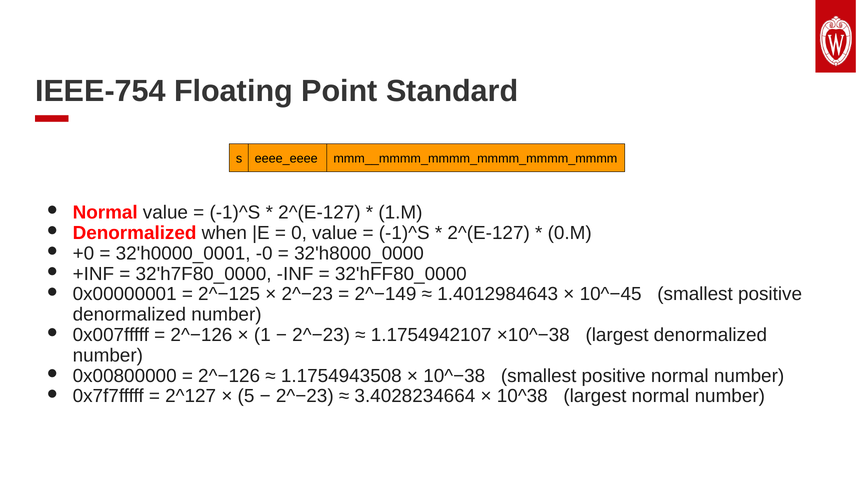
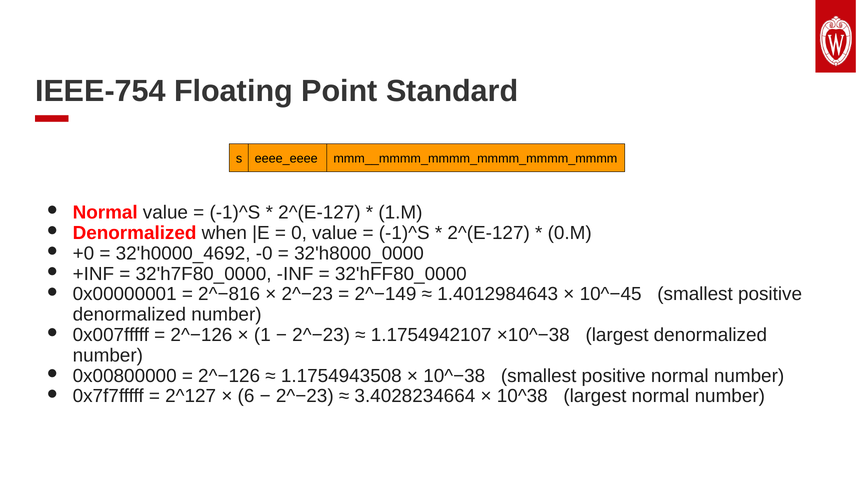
32'h0000_0001: 32'h0000_0001 -> 32'h0000_4692 (183, 253)
2^−125: 2^−125 -> 2^−816 (229, 294)
5: 5 -> 6 (246, 396)
